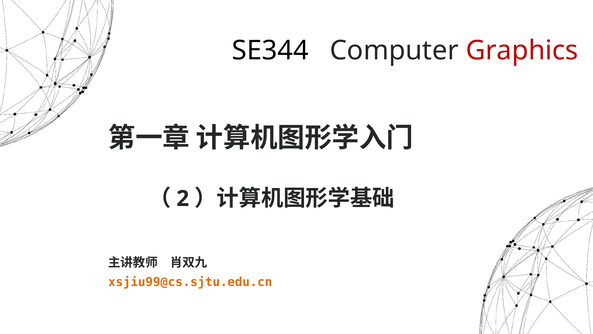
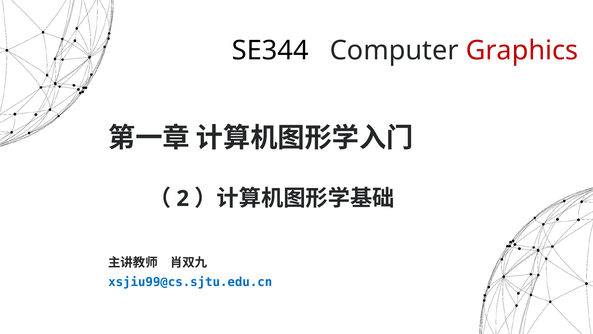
xsjiu99@cs.sjtu.edu.cn colour: orange -> blue (190, 282)
